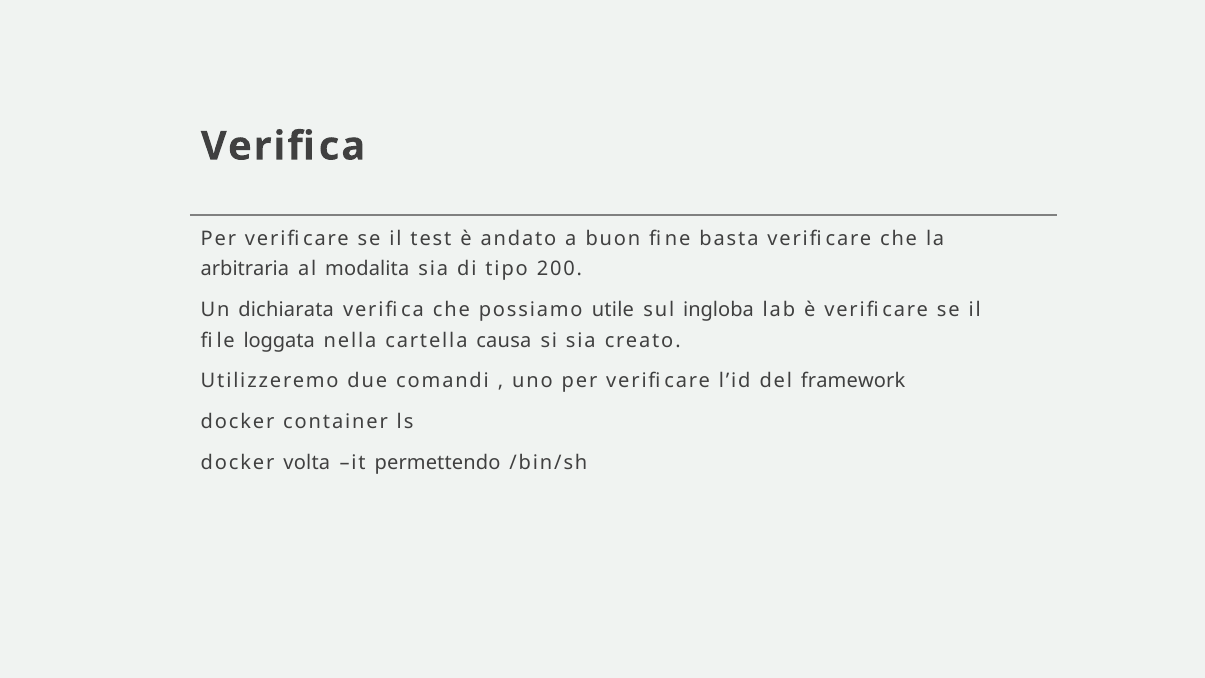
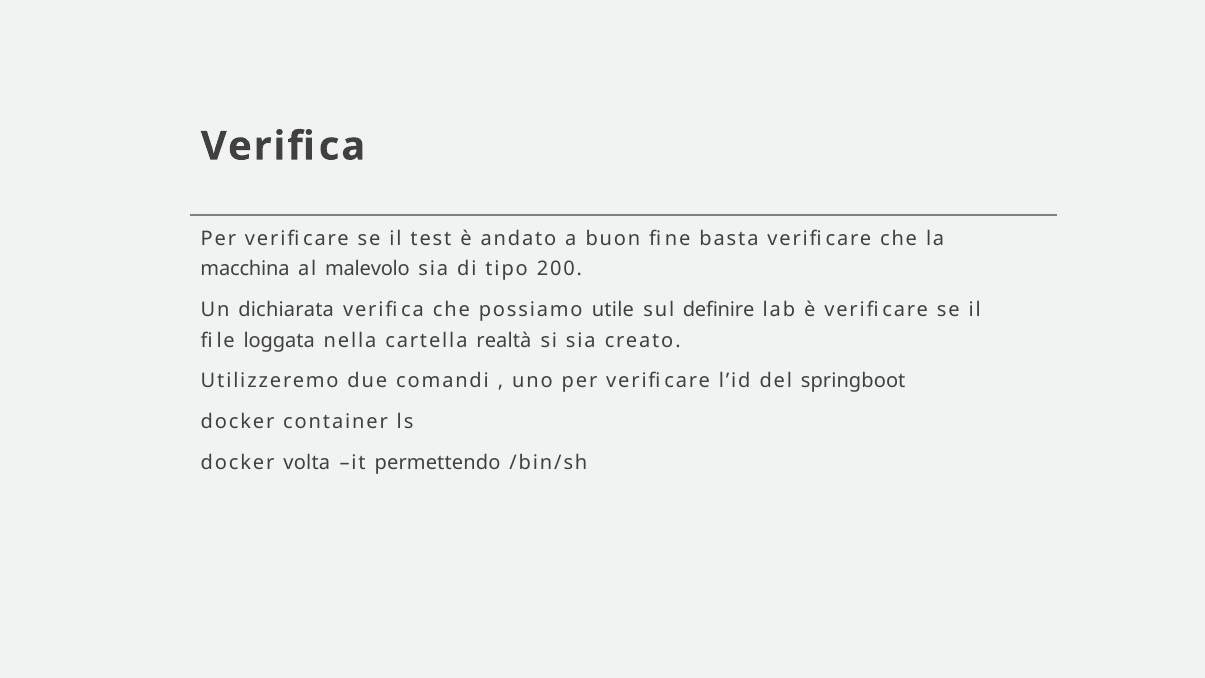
arbitraria: arbitraria -> macchina (245, 269)
modalita: modalita -> malevolo (367, 269)
ingloba: ingloba -> definire (719, 310)
causa: causa -> realtà (504, 340)
framework: framework -> springboot (853, 381)
